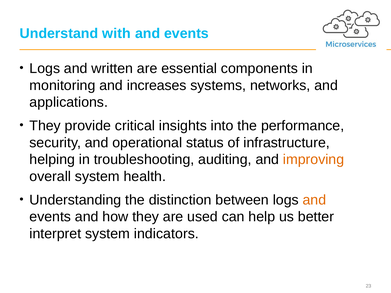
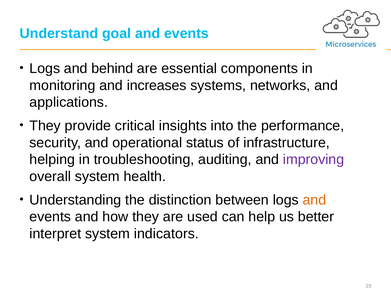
with: with -> goal (117, 33)
written: written -> behind (112, 69)
improving colour: orange -> purple (314, 160)
